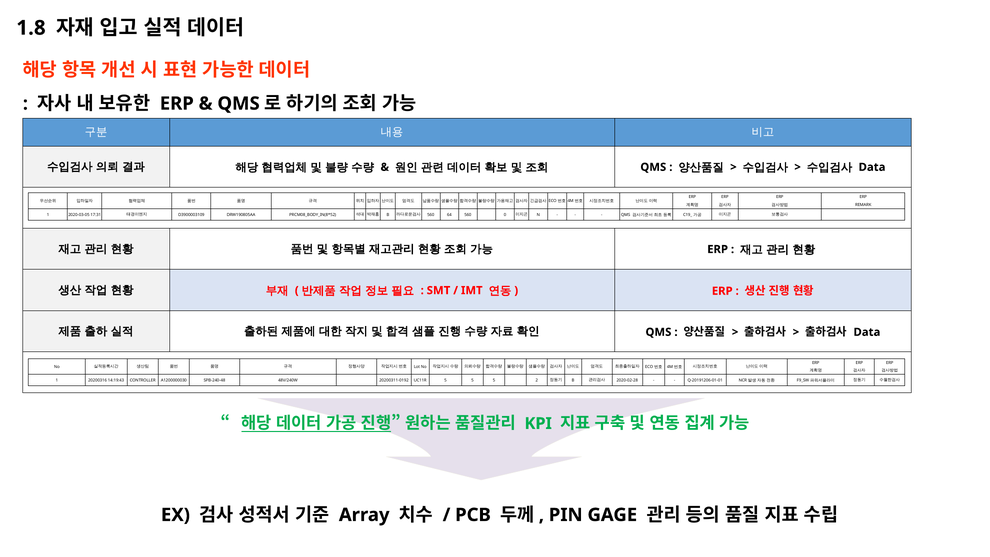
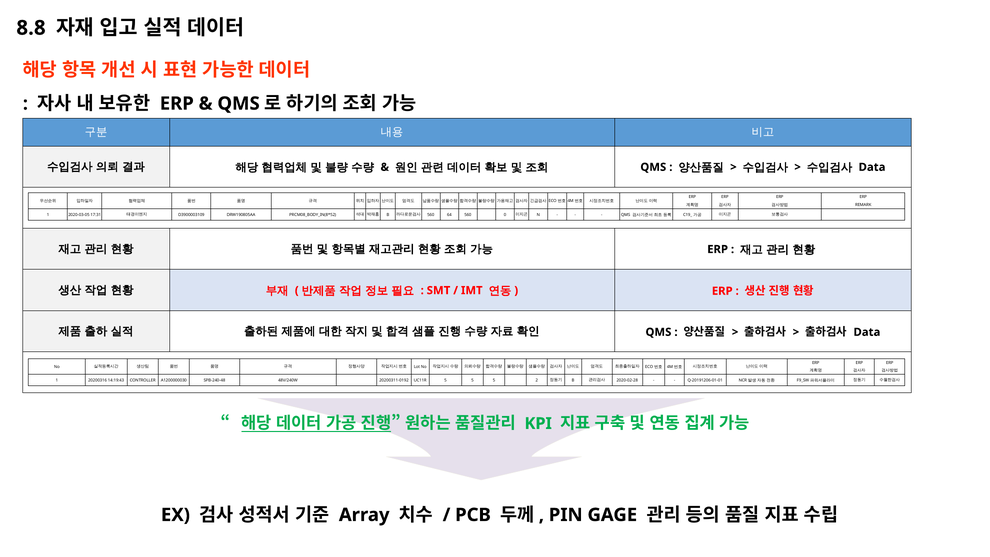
1.8: 1.8 -> 8.8 (31, 28)
